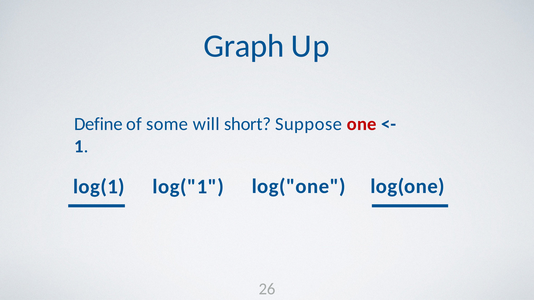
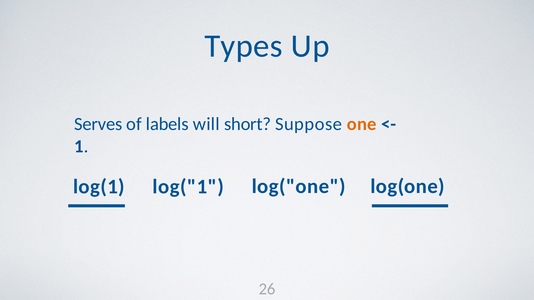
Graph: Graph -> Types (244, 46)
Define: Define -> Serves (98, 124)
some: some -> labels (167, 124)
one colour: red -> orange (362, 124)
